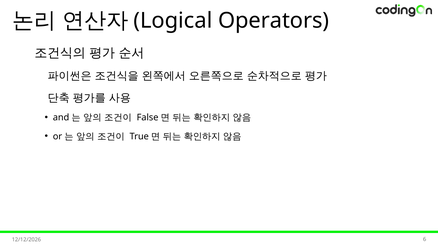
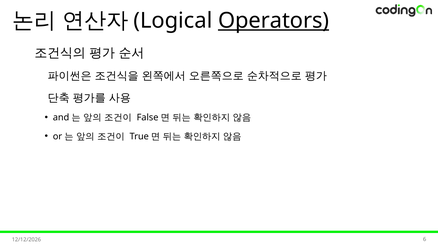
Operators underline: none -> present (274, 20)
